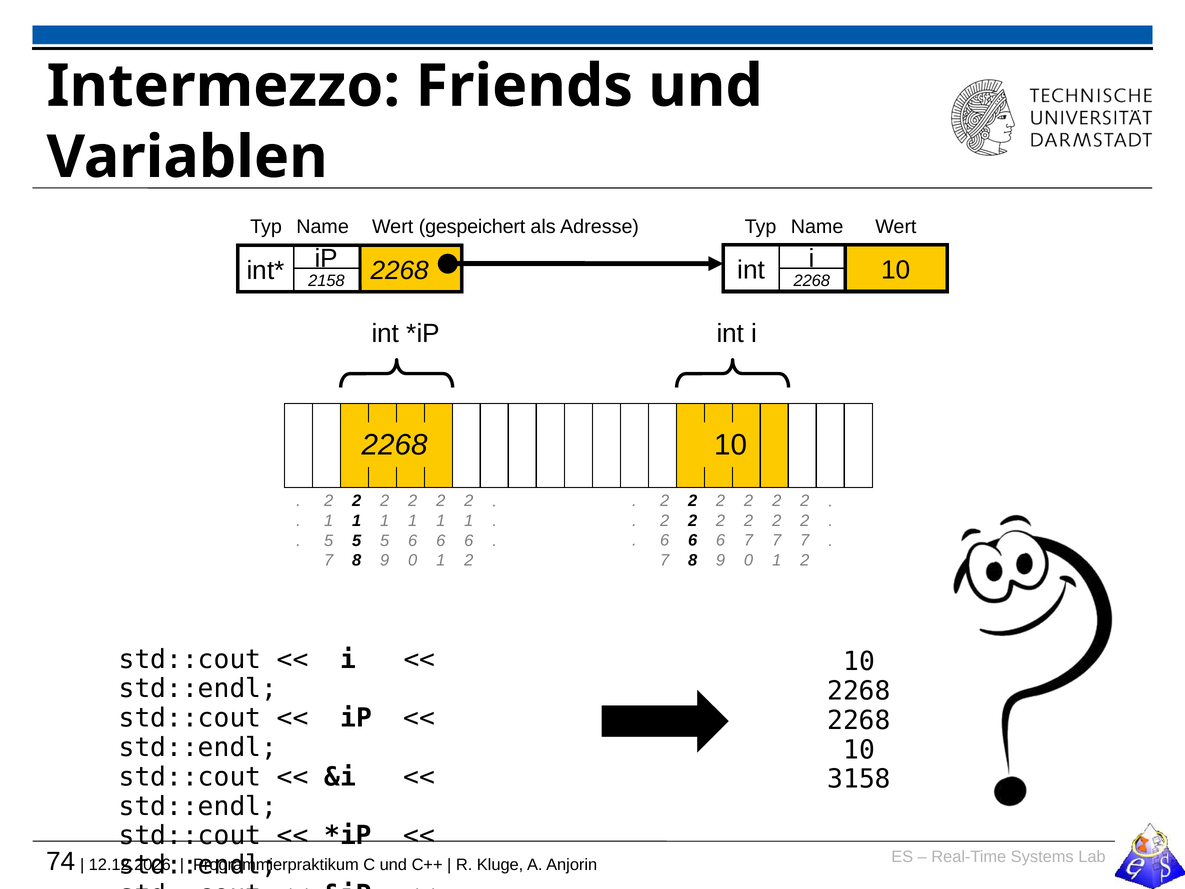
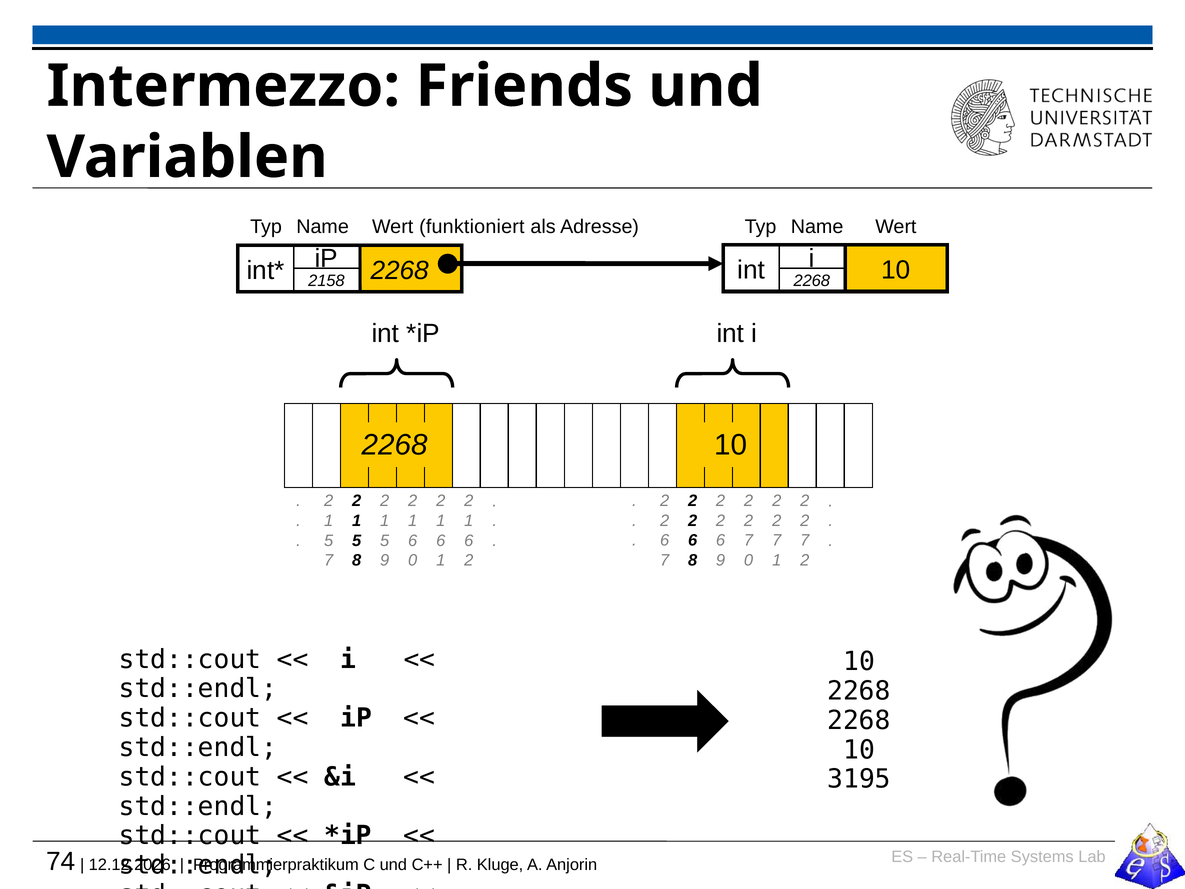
gespeichert: gespeichert -> funktioniert (472, 227)
3158: 3158 -> 3195 (859, 779)
